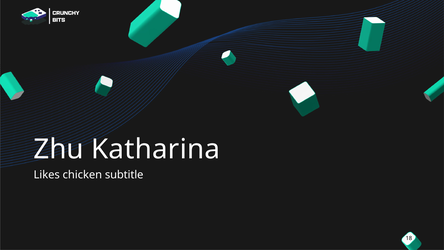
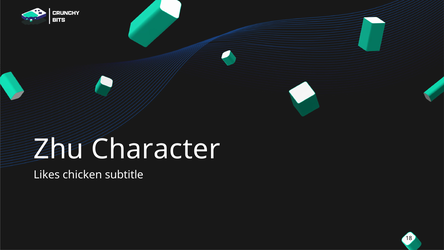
Katharina: Katharina -> Character (156, 149)
